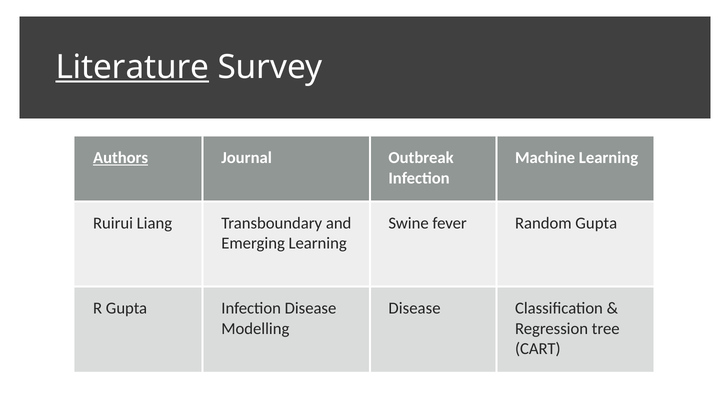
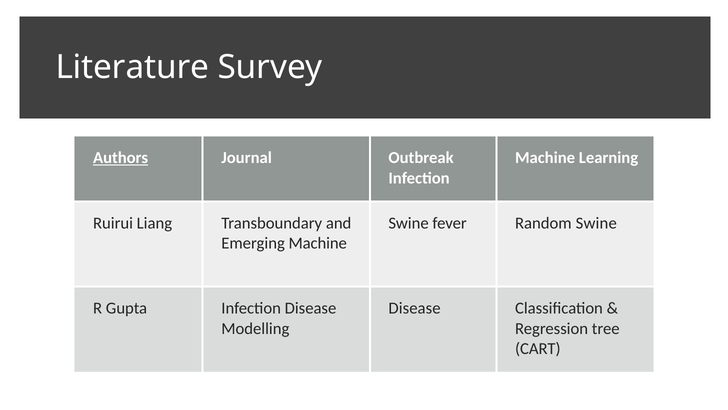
Literature underline: present -> none (132, 67)
Random Gupta: Gupta -> Swine (596, 223)
Emerging Learning: Learning -> Machine (318, 243)
